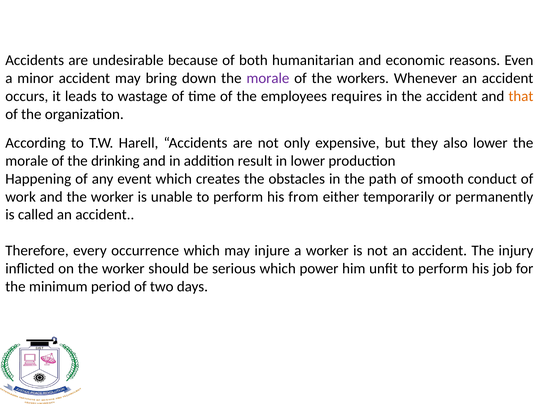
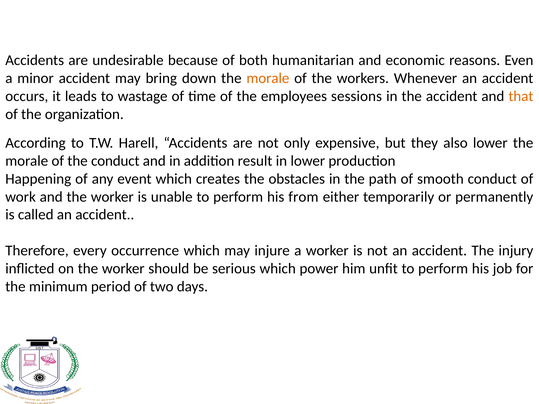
morale colour: purple -> orange (268, 78)
requires: requires -> sessions (357, 96)
the drinking: drinking -> conduct (115, 161)
